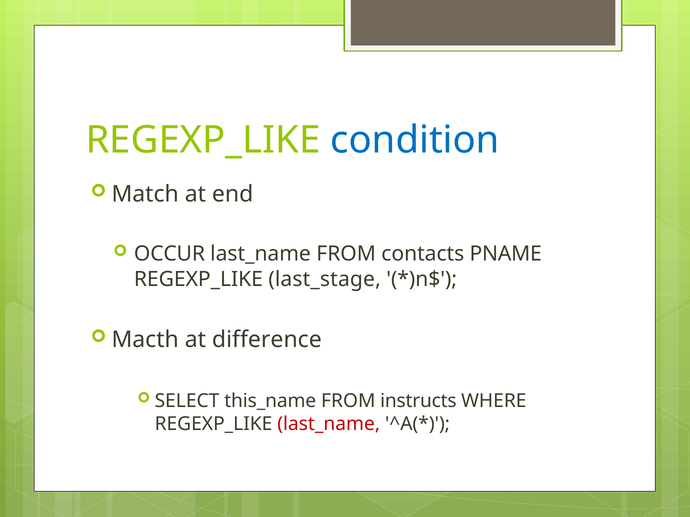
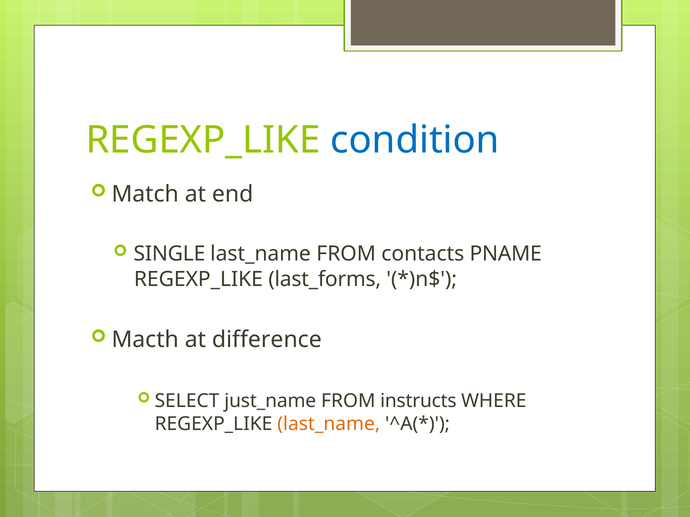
OCCUR: OCCUR -> SINGLE (170, 254)
last_stage: last_stage -> last_forms (325, 279)
this_name: this_name -> just_name (270, 401)
last_name colour: red -> orange (329, 424)
